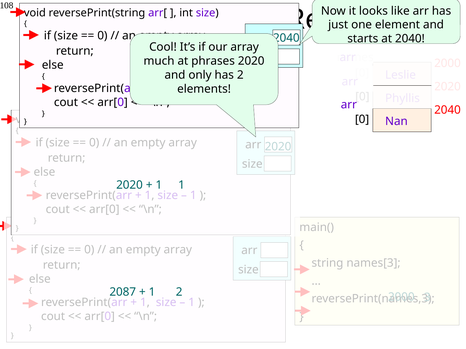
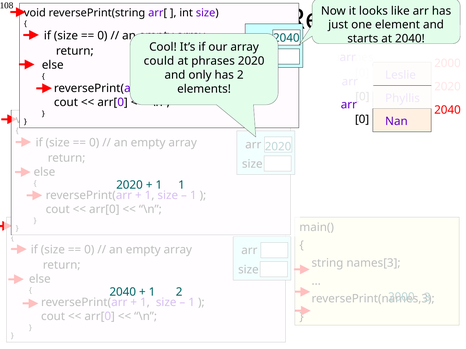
much: much -> could (159, 61)
2087: 2087 -> 2040 (123, 292)
